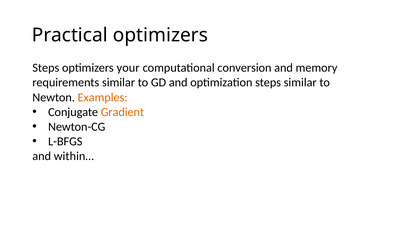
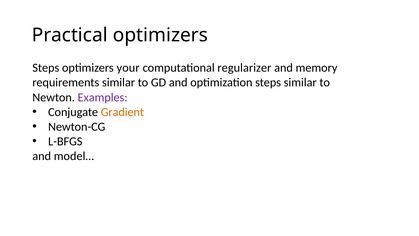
conversion: conversion -> regularizer (244, 68)
Examples colour: orange -> purple (103, 97)
within…: within… -> model… (74, 156)
